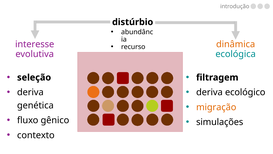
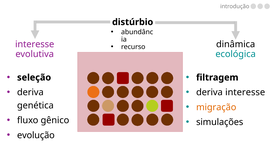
dinâmica colour: orange -> black (236, 44)
deriva ecológico: ecológico -> interesse (245, 92)
contexto: contexto -> evolução (36, 135)
